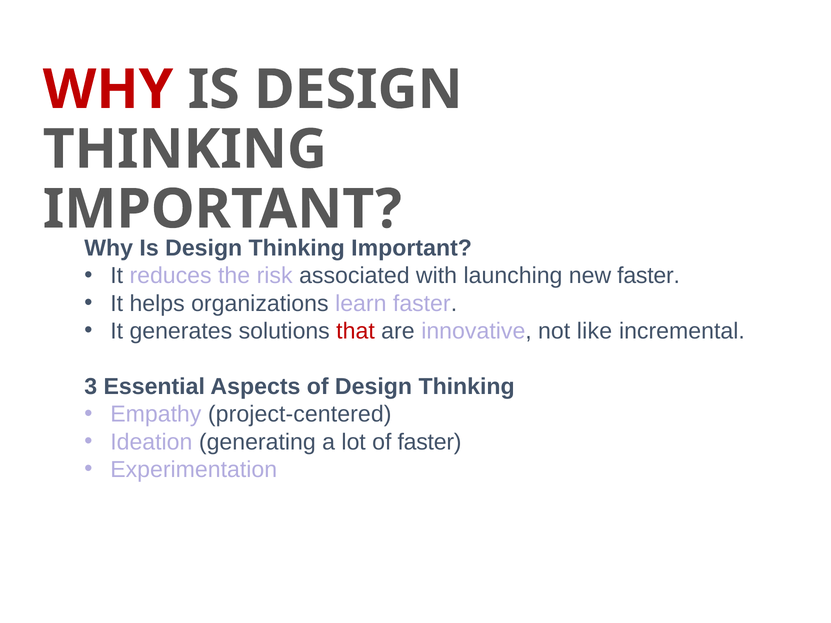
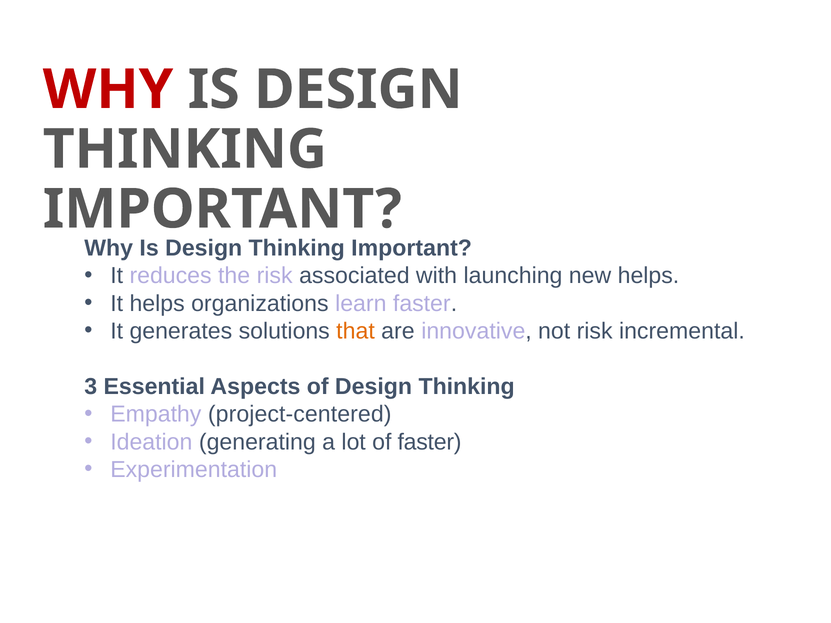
new faster: faster -> helps (648, 276)
that colour: red -> orange (355, 331)
not like: like -> risk (595, 331)
